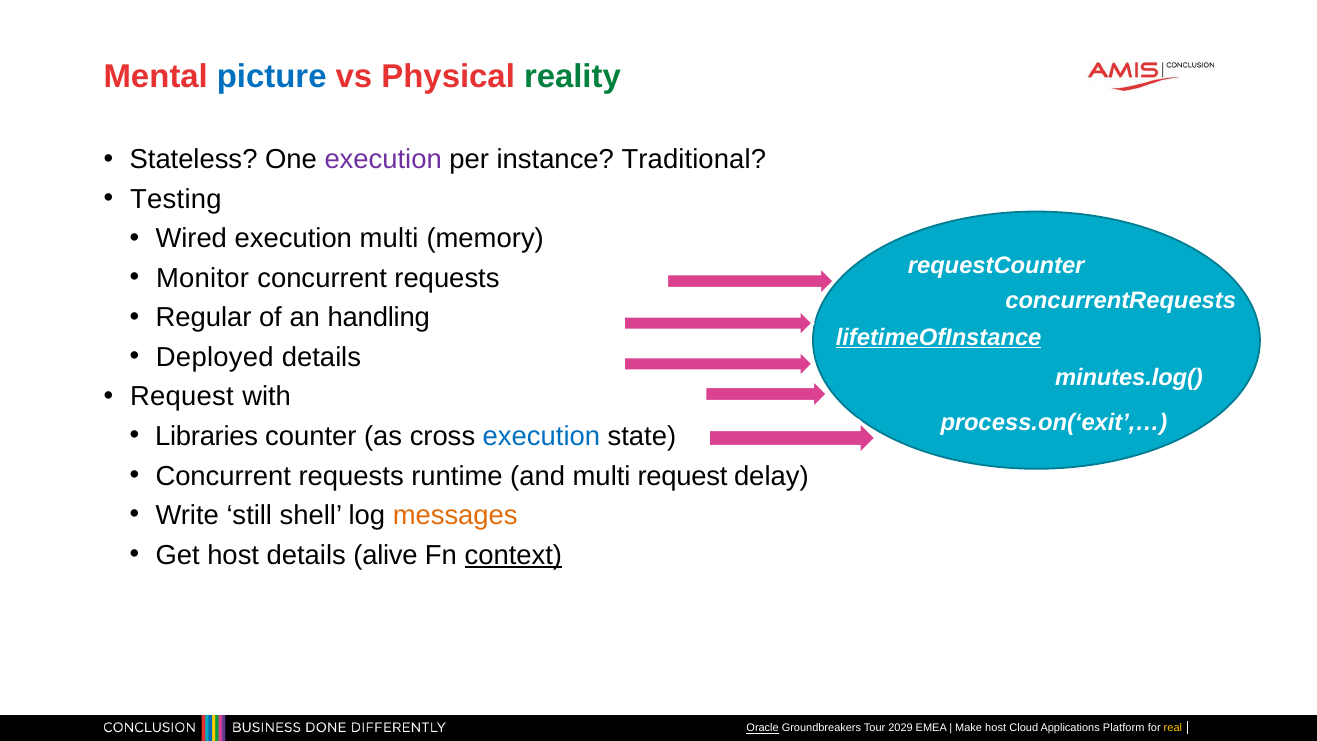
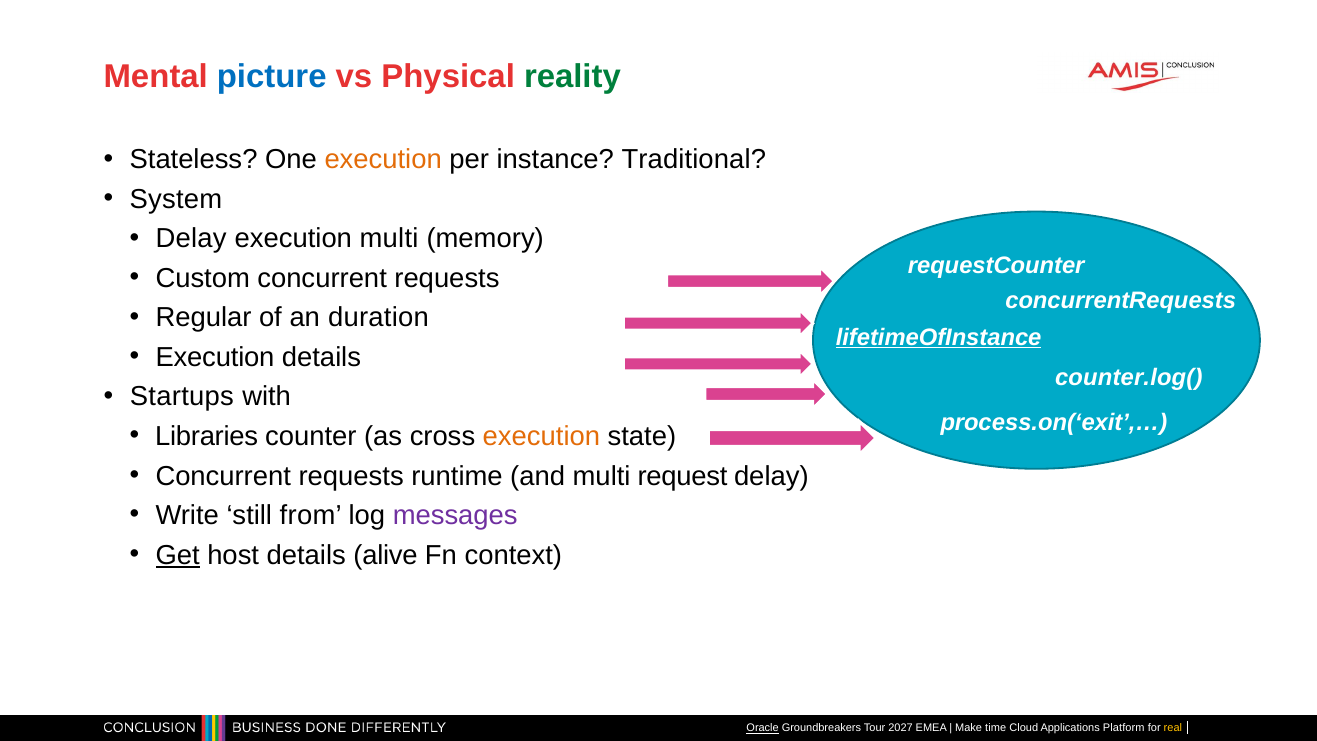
execution colour: purple -> orange (383, 160)
Testing: Testing -> System (176, 199)
Wired: Wired -> Delay (191, 239)
Monitor: Monitor -> Custom (203, 278)
handling: handling -> duration (379, 318)
Deployed: Deployed -> Execution (215, 357)
minutes.log(: minutes.log( -> counter.log( (1129, 377)
Request: Request -> Startups (182, 397)
execution colour: blue -> orange (541, 436)
shell: shell -> from (311, 515)
messages colour: orange -> purple (455, 515)
Get underline: none -> present (178, 555)
context underline: present -> none (513, 555)
2029: 2029 -> 2027 (901, 728)
Make host: host -> time (996, 728)
